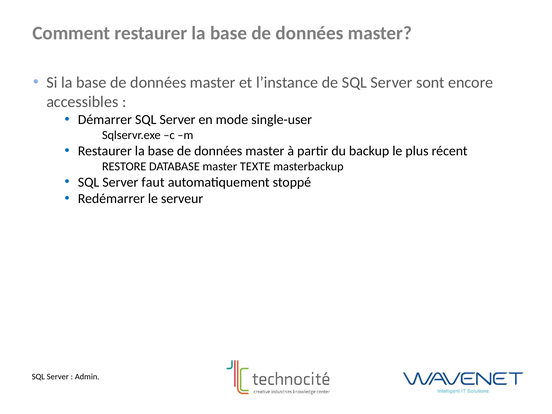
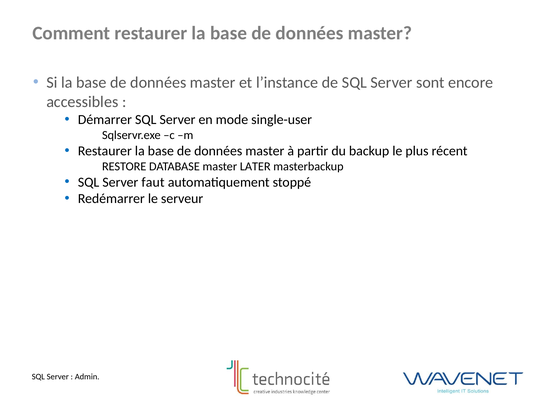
TEXTE: TEXTE -> LATER (255, 166)
